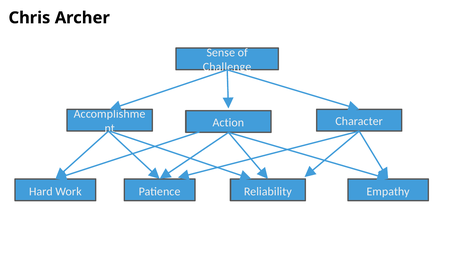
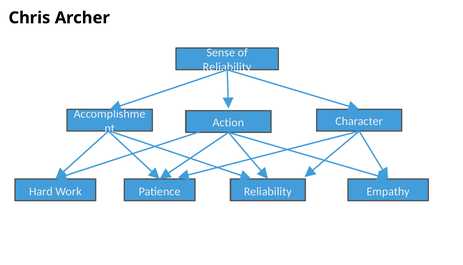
Challenge: Challenge -> Reliability (227, 67)
